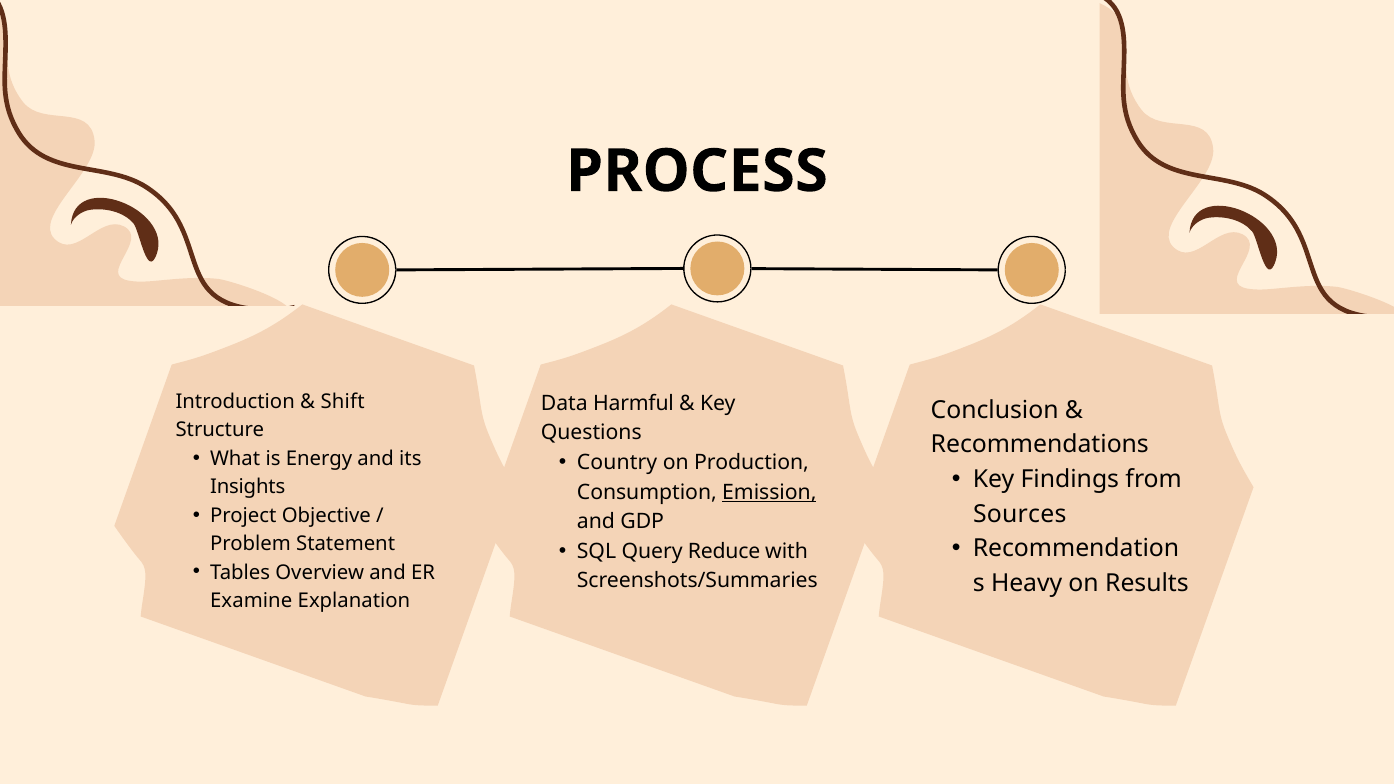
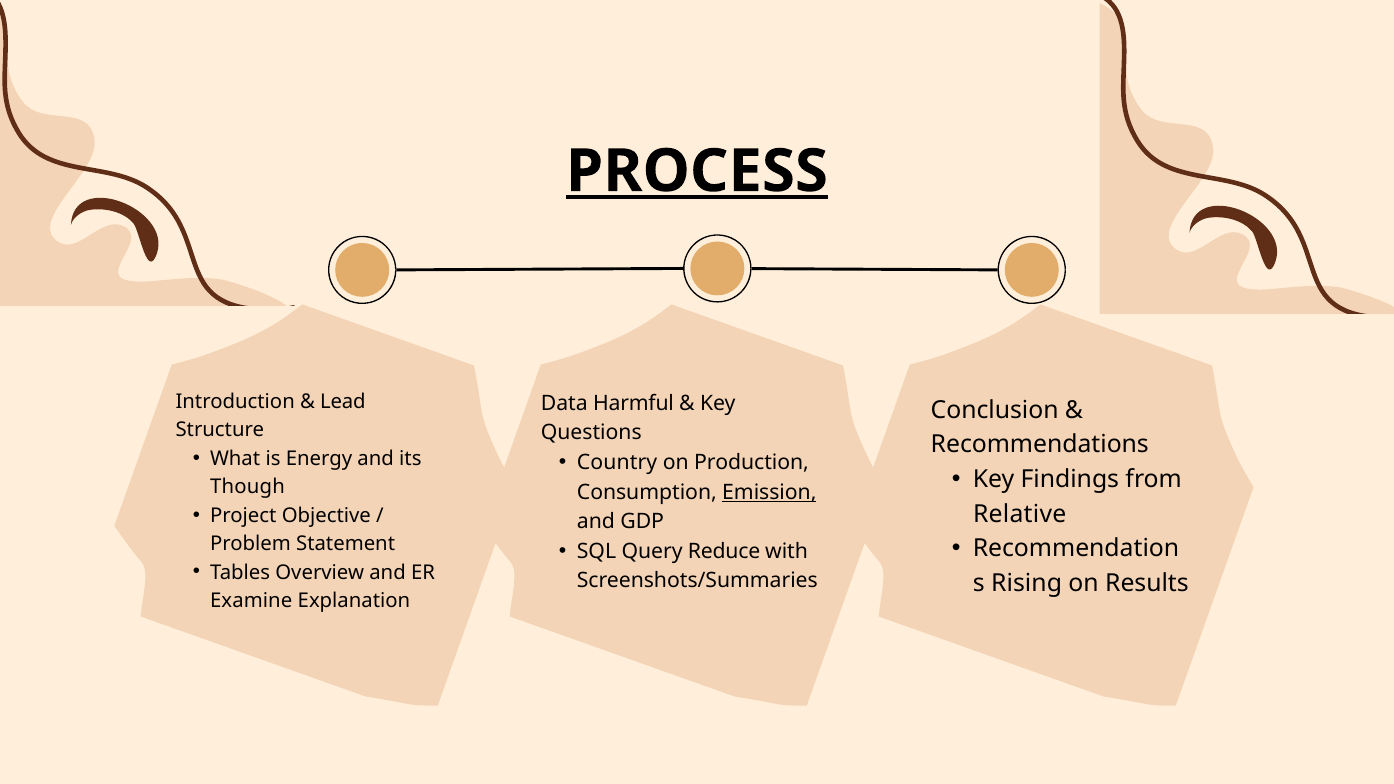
PROCESS underline: none -> present (697, 171)
Shift: Shift -> Lead (343, 402)
Insights: Insights -> Though (247, 487)
Sources: Sources -> Relative (1020, 514)
Heavy: Heavy -> Rising (1027, 583)
